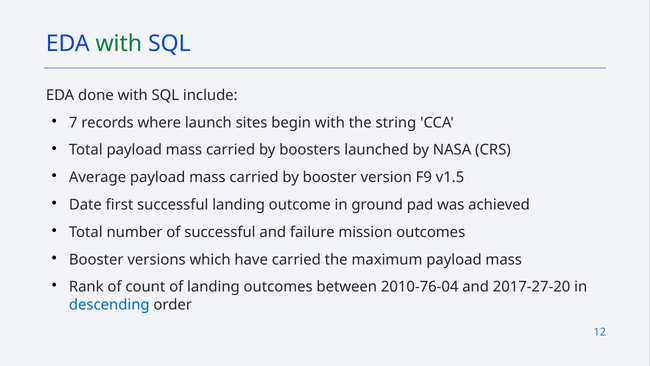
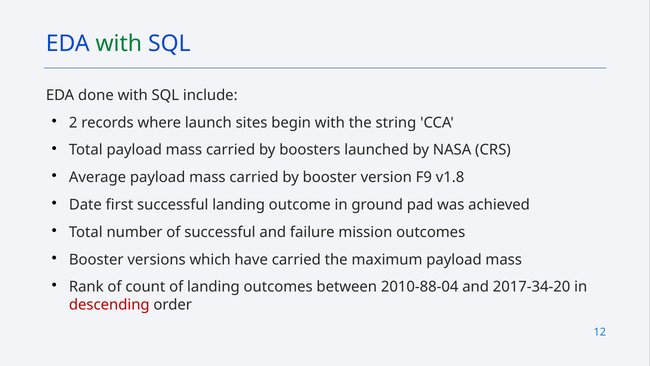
7: 7 -> 2 (73, 123)
v1.5: v1.5 -> v1.8 (450, 177)
2010-76-04: 2010-76-04 -> 2010-88-04 (420, 287)
2017-27-20: 2017-27-20 -> 2017-34-20 (532, 287)
descending colour: blue -> red (109, 305)
